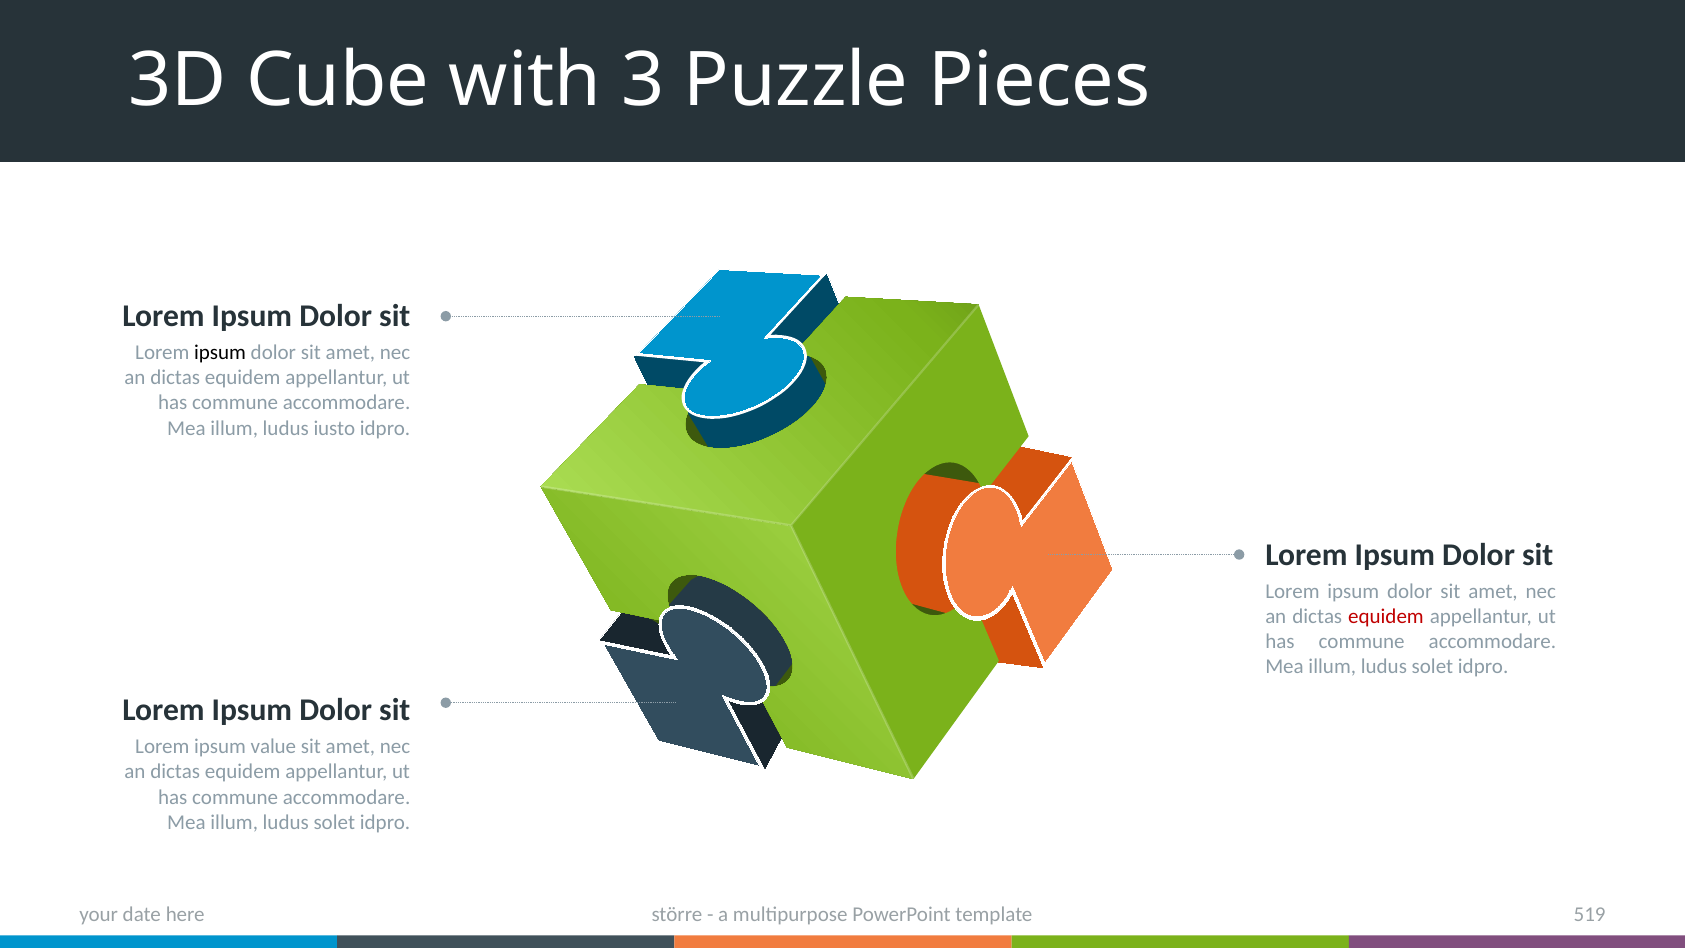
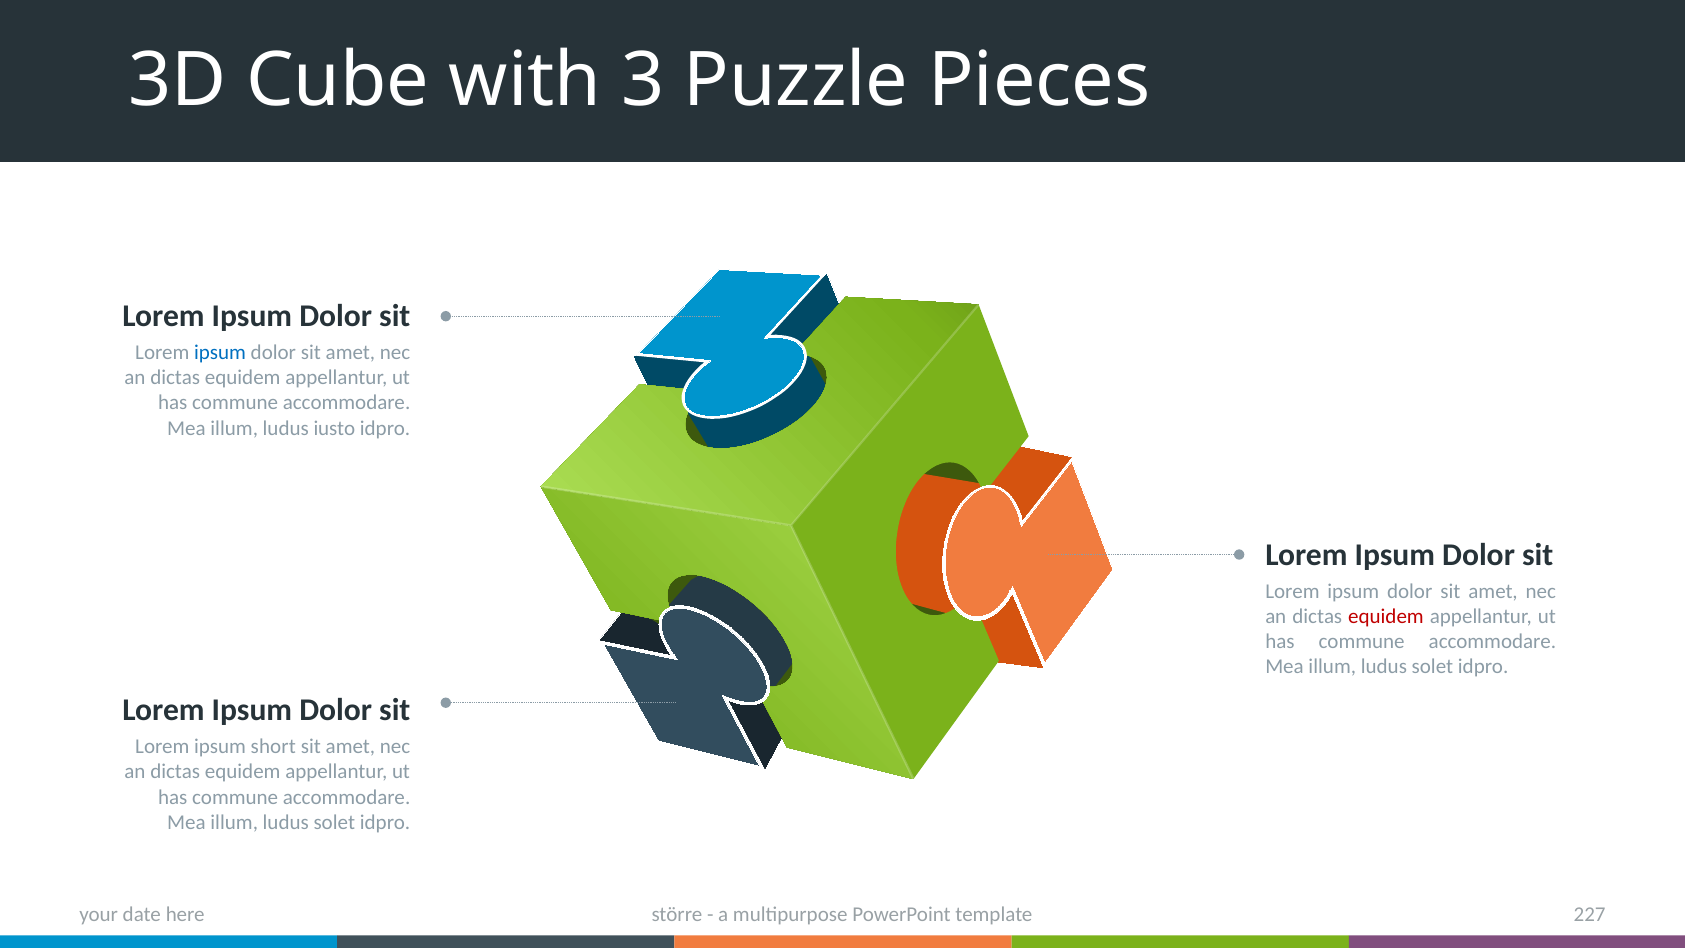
ipsum colour: black -> blue (220, 352)
value: value -> short (273, 747)
519: 519 -> 227 (1590, 914)
